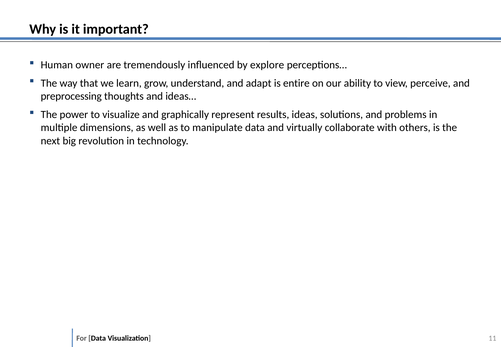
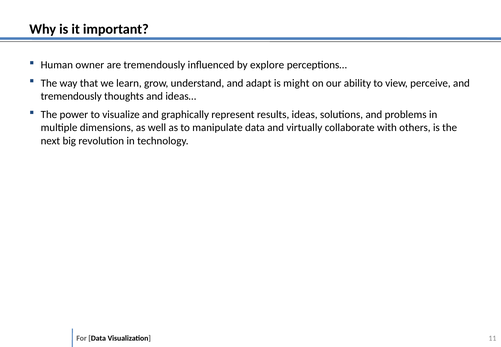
entire: entire -> might (296, 83)
preprocessing: preprocessing -> tremendously (71, 96)
